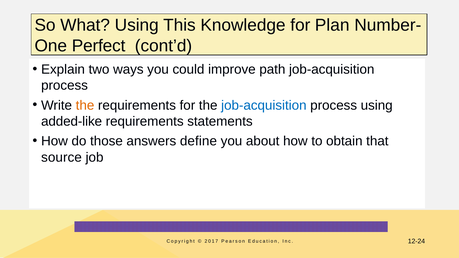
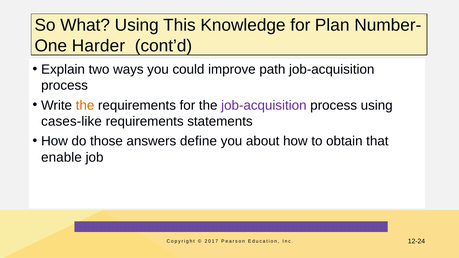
Perfect: Perfect -> Harder (98, 46)
job-acquisition colour: blue -> purple (264, 105)
added-like: added-like -> cases-like (71, 121)
source: source -> enable (61, 157)
